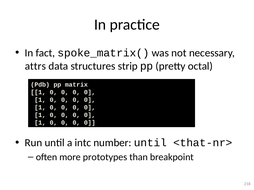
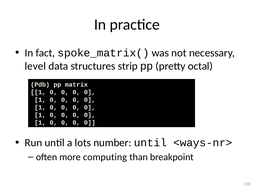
attrs: attrs -> level (35, 66)
intc: intc -> lots (83, 143)
<that-nr>: <that-nr> -> <ways-nr> (203, 143)
prototypes: prototypes -> computing (105, 158)
